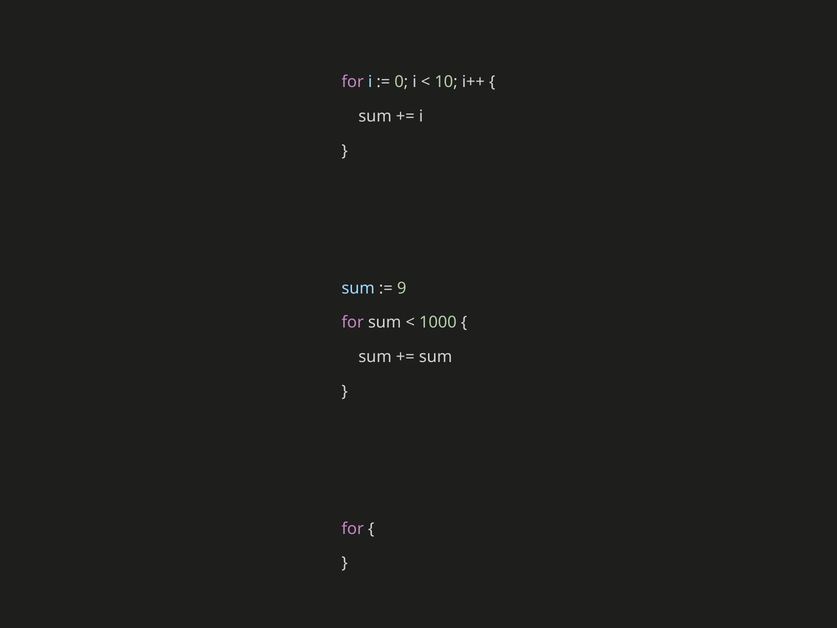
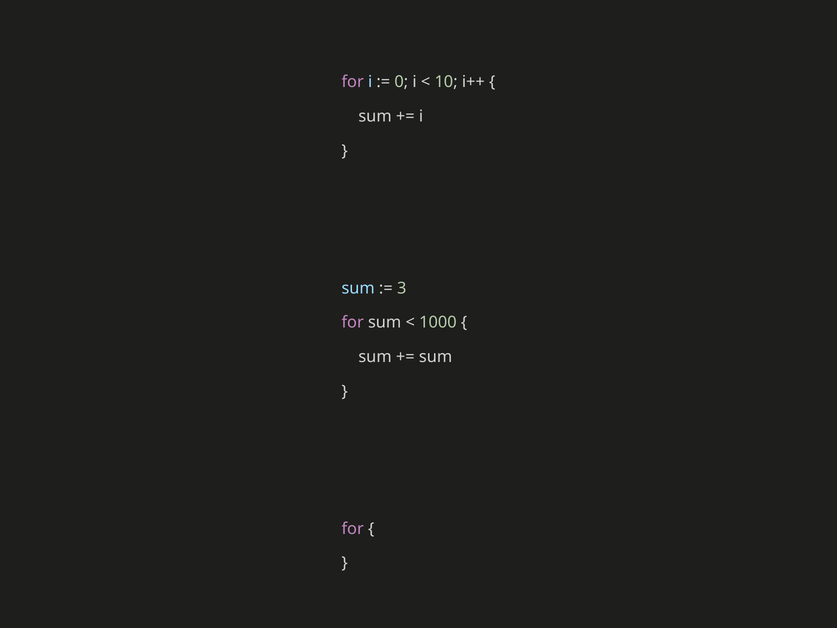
9: 9 -> 3 (402, 288)
